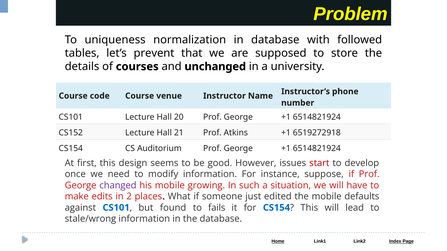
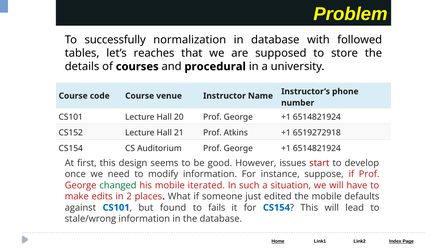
uniqueness: uniqueness -> successfully (115, 40)
prevent: prevent -> reaches (154, 53)
unchanged: unchanged -> procedural (215, 67)
changed colour: purple -> green (118, 186)
growing: growing -> iterated (206, 186)
